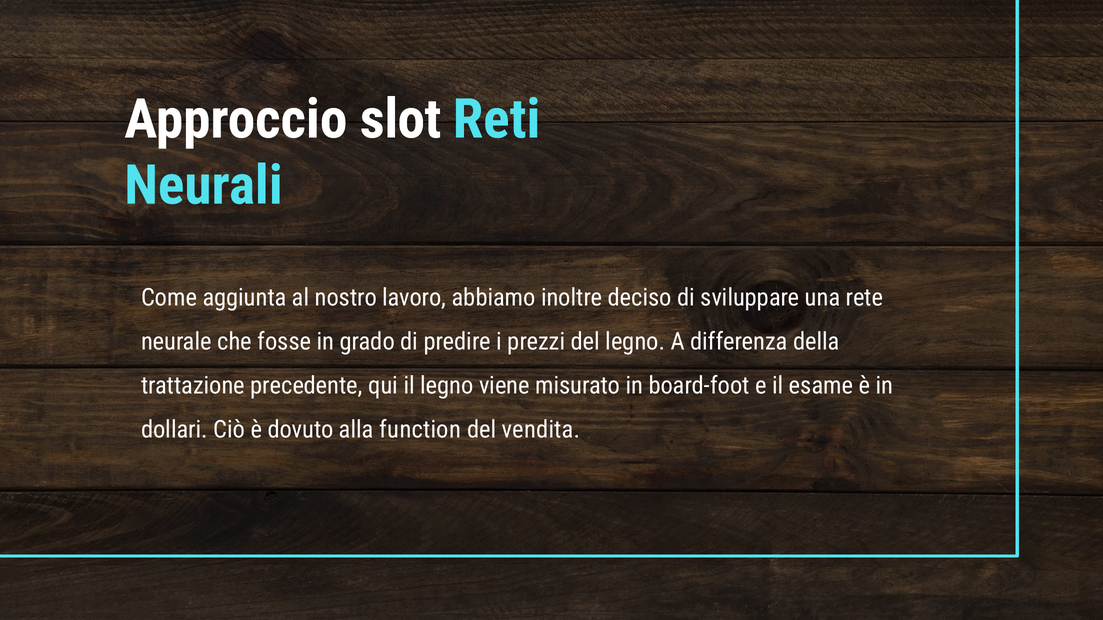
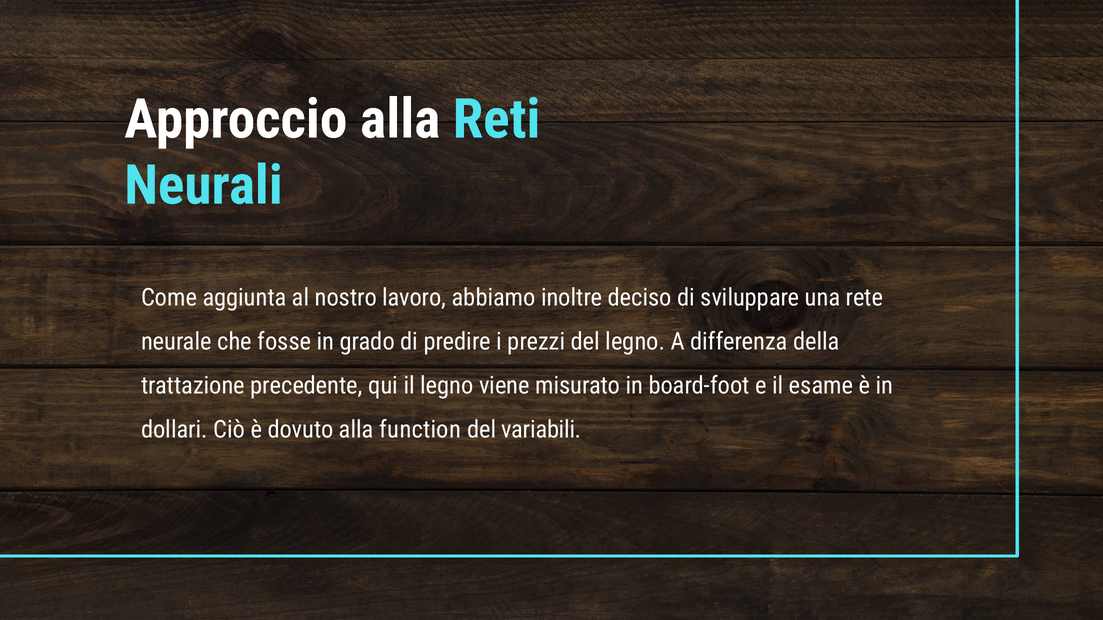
Approccio slot: slot -> alla (400, 119)
vendita: vendita -> variabili (541, 430)
